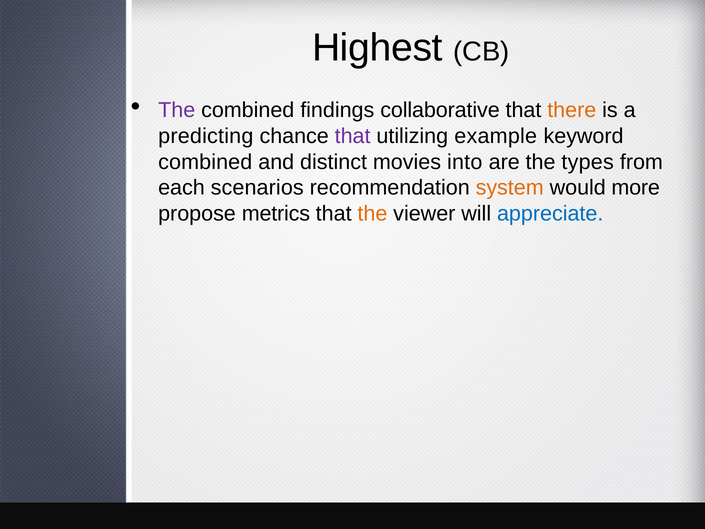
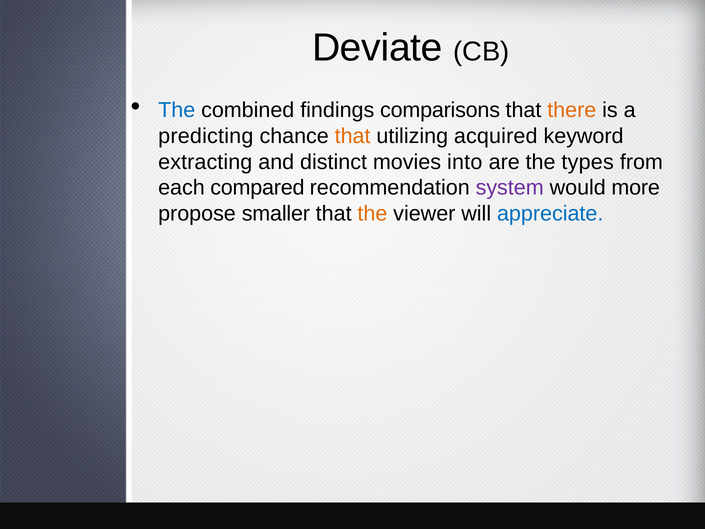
Highest: Highest -> Deviate (377, 48)
The colour: purple -> blue (177, 110)
collaborative: collaborative -> comparisons (440, 110)
that colour: purple -> orange (353, 136)
example: example -> acquired (496, 136)
combined: combined -> extracting (205, 162)
scenarios: scenarios -> compared (257, 188)
system colour: orange -> purple (510, 188)
metrics: metrics -> smaller (276, 213)
